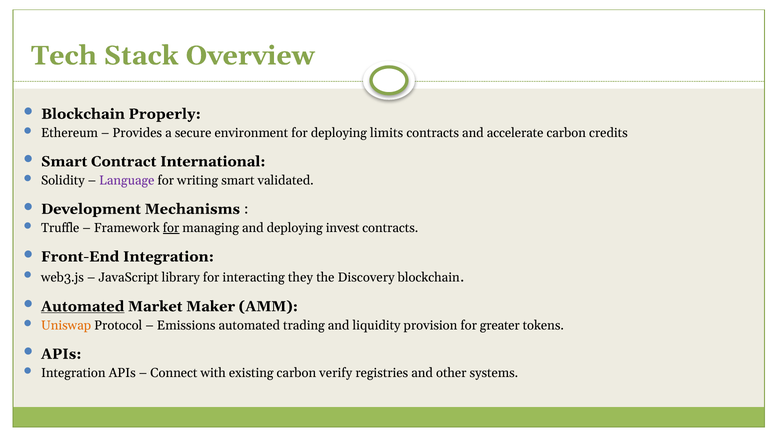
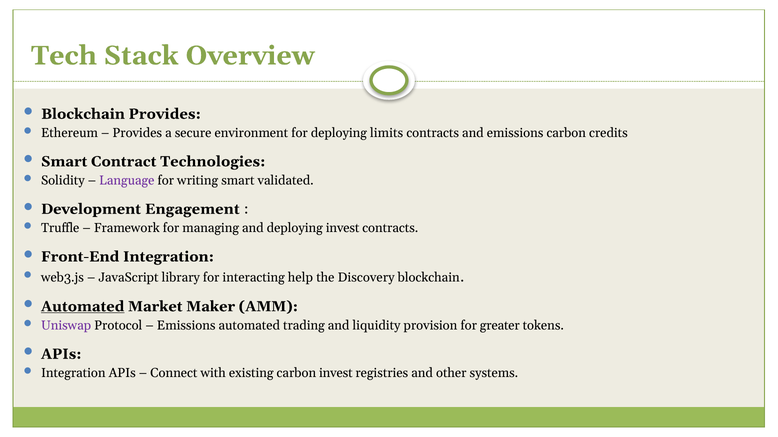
Blockchain Properly: Properly -> Provides (165, 114)
and accelerate: accelerate -> emissions (515, 133)
International: International -> Technologies (213, 162)
Mechanisms: Mechanisms -> Engagement (192, 209)
for underline: present -> none (171, 228)
they: they -> help (300, 278)
Uniswap colour: orange -> purple (66, 326)
carbon verify: verify -> invest (336, 374)
